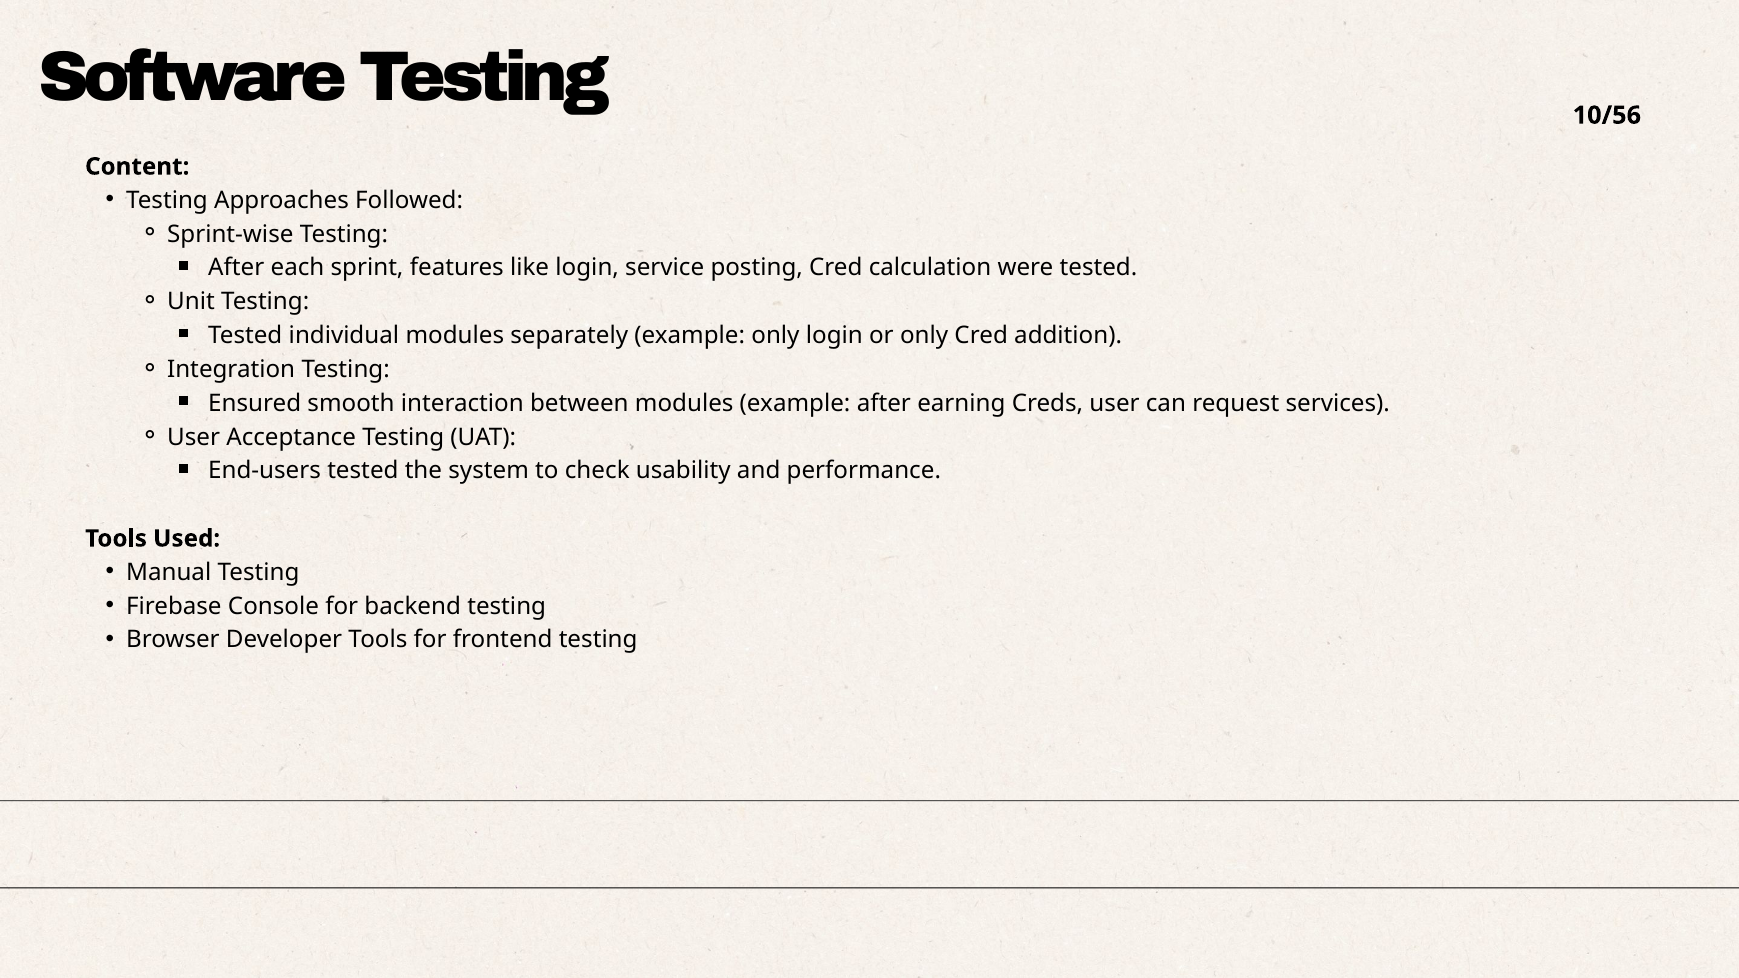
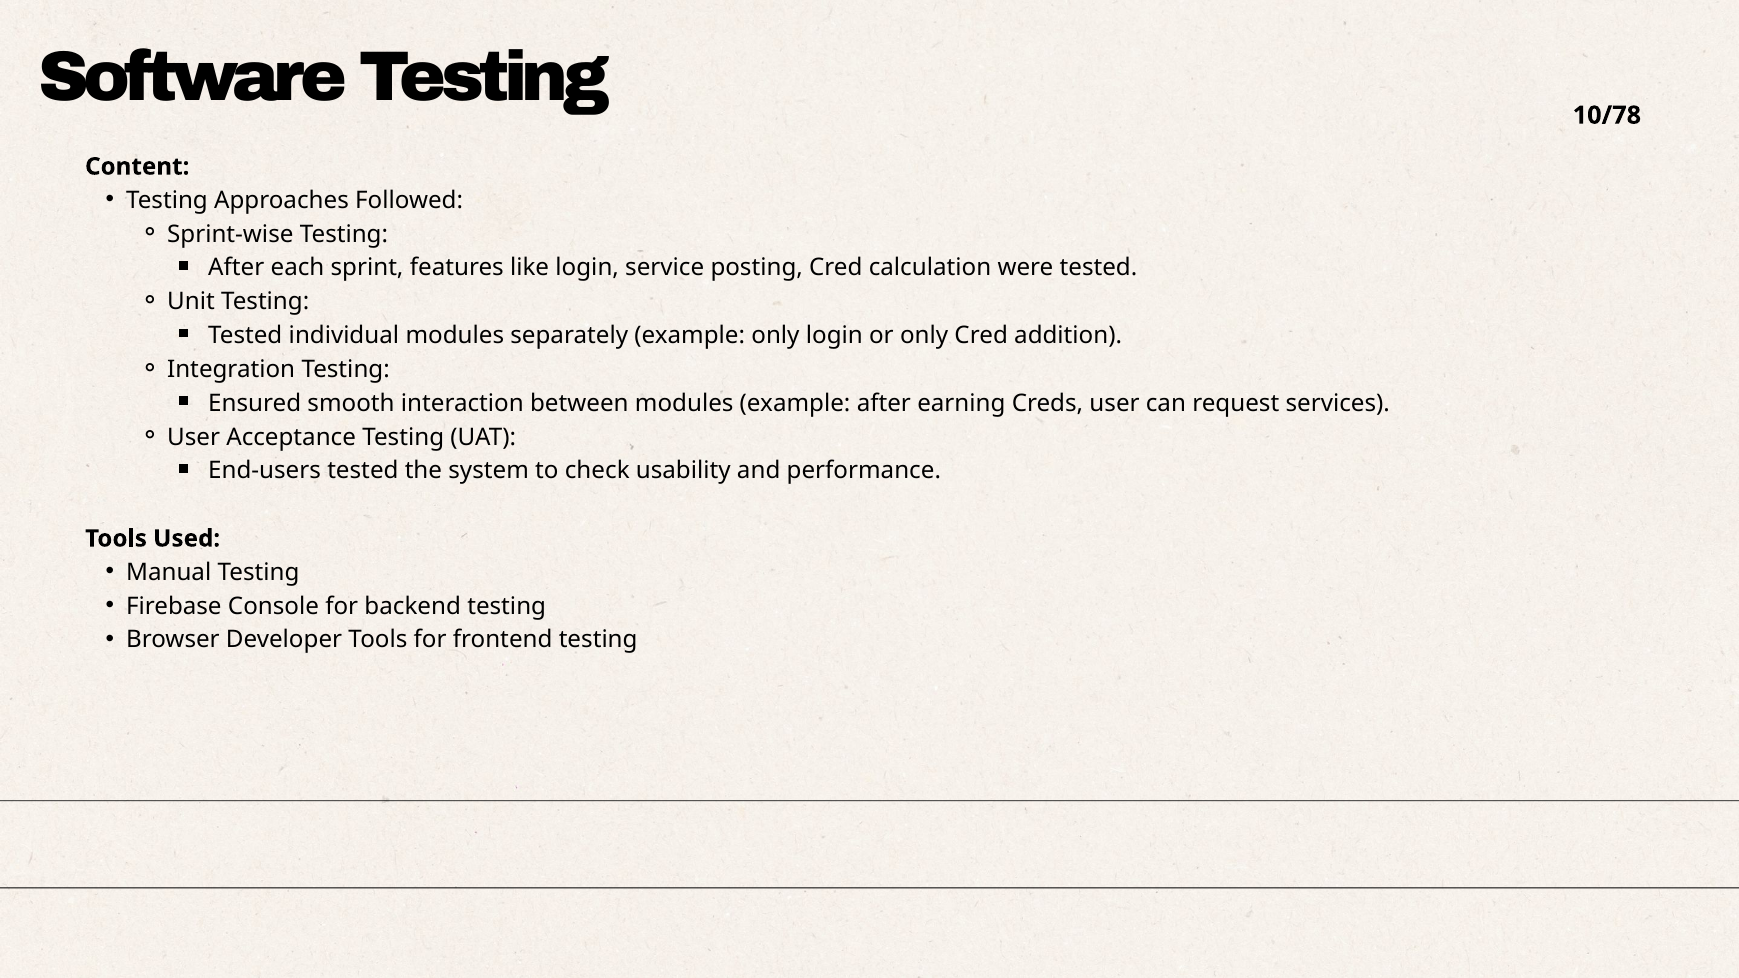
10/56: 10/56 -> 10/78 (1607, 115)
